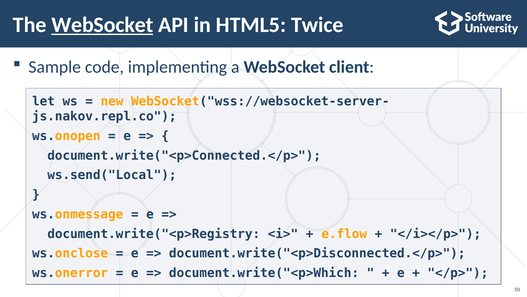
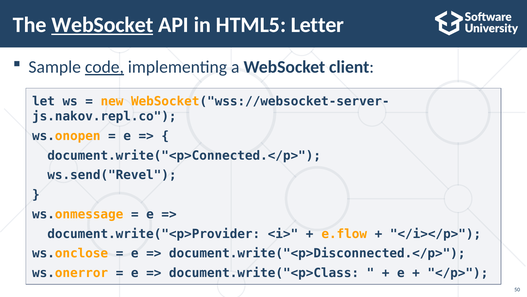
Twice: Twice -> Letter (317, 25)
code underline: none -> present (104, 67)
ws.send("Local: ws.send("Local -> ws.send("Revel (112, 175)
document.write("<p>Registry: document.write("<p>Registry -> document.write("<p>Provider (154, 233)
document.write("<p>Which: document.write("<p>Which -> document.write("<p>Class (264, 272)
